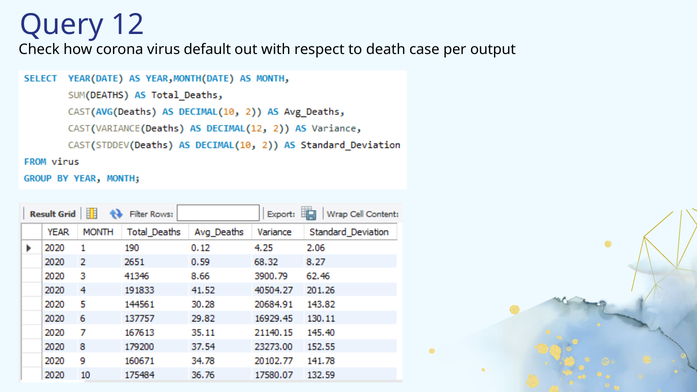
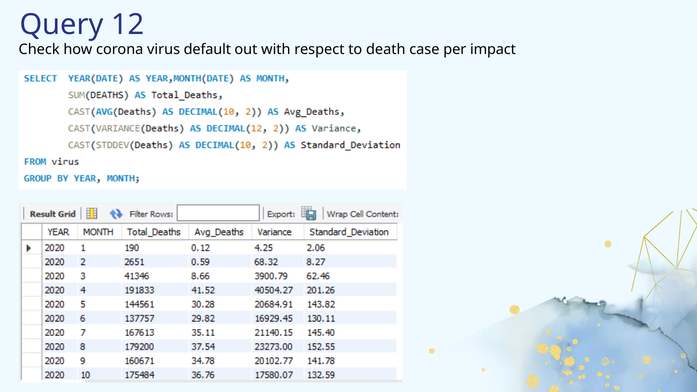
output: output -> impact (493, 50)
